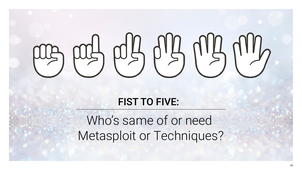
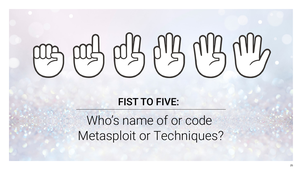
same: same -> name (138, 121)
need: need -> code (199, 121)
